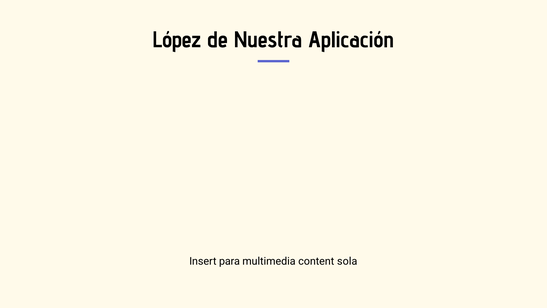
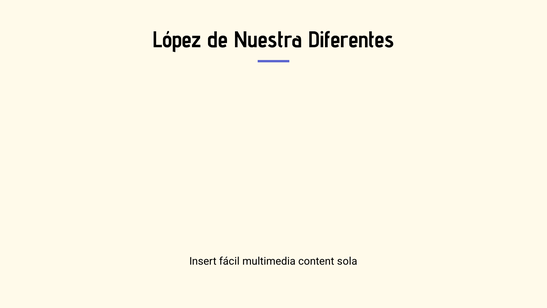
Aplicación: Aplicación -> Diferentes (351, 40)
para: para -> fácil (229, 261)
